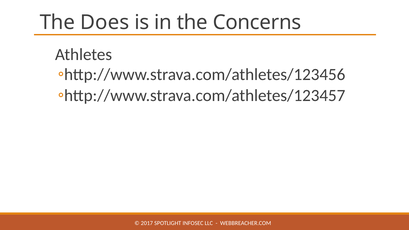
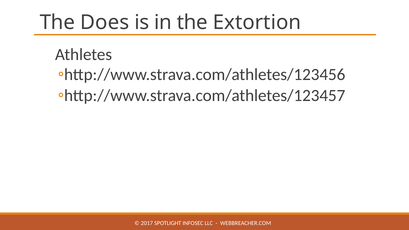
Concerns: Concerns -> Extortion (257, 23)
